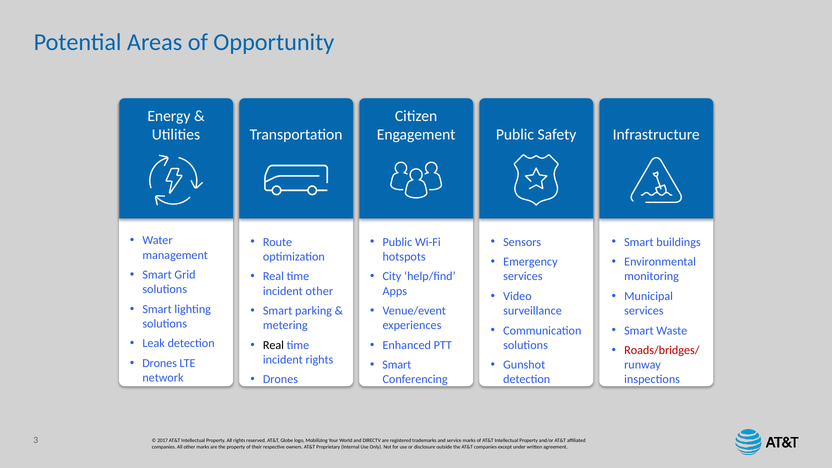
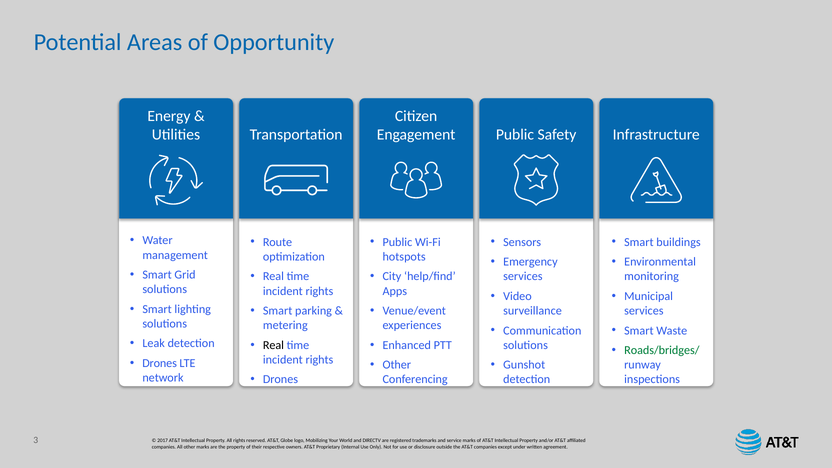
other: other -> rights (319, 291)
Roads/bridges/ colour: red -> green (662, 350)
Smart: Smart -> Other (397, 365)
